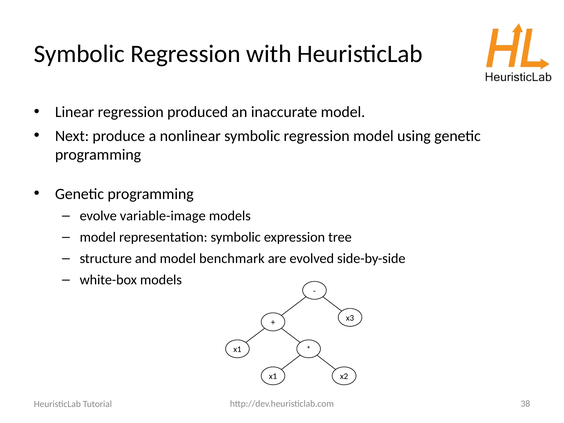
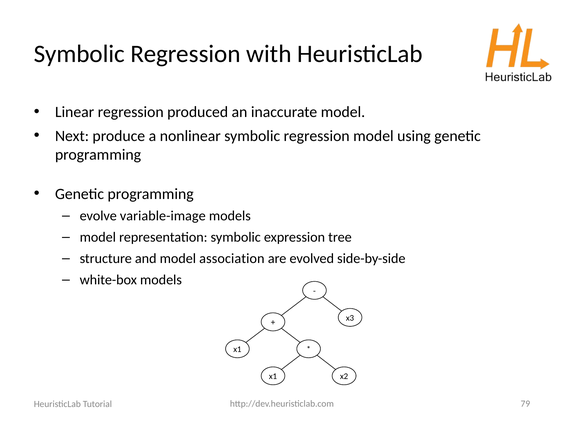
benchmark: benchmark -> association (232, 259)
38: 38 -> 79 (525, 404)
